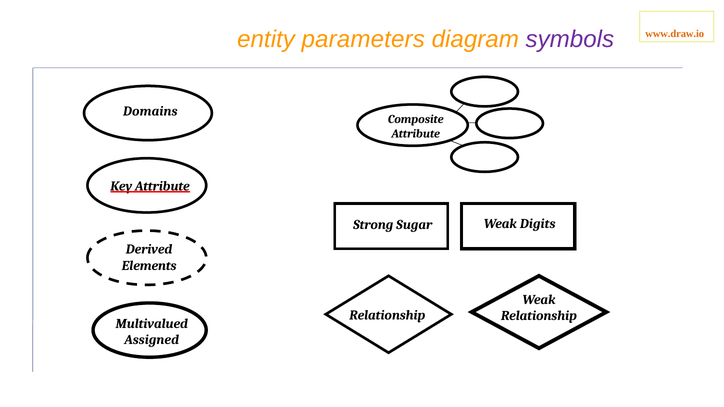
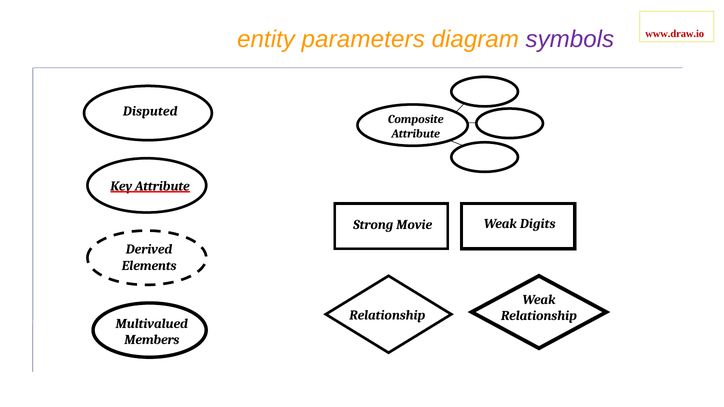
www.draw.io colour: orange -> red (675, 34)
Domains: Domains -> Disputed (150, 112)
Sugar: Sugar -> Movie (414, 225)
Assigned: Assigned -> Members (152, 340)
